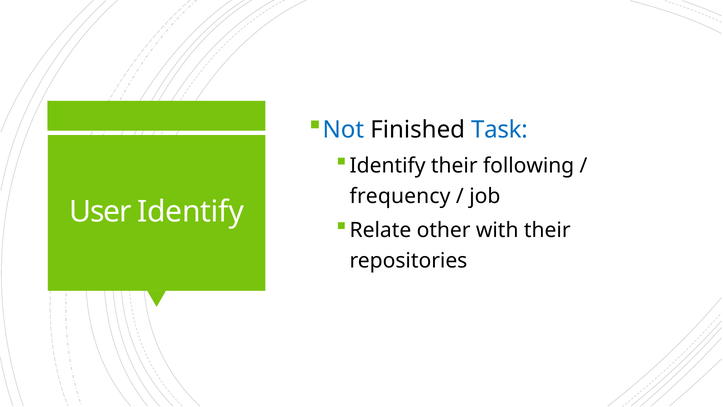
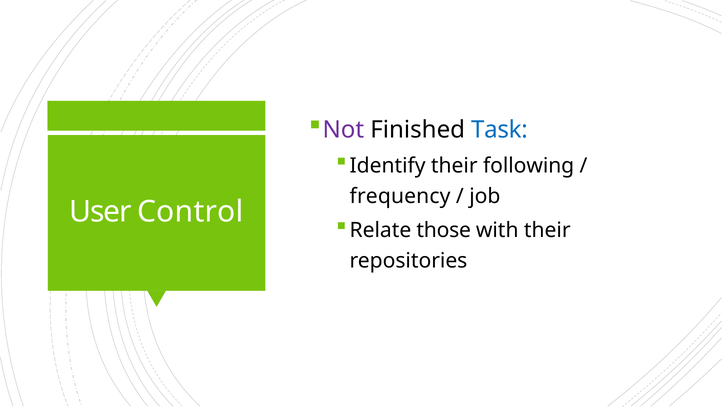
Not colour: blue -> purple (343, 130)
User Identify: Identify -> Control (190, 211)
other: other -> those (444, 230)
